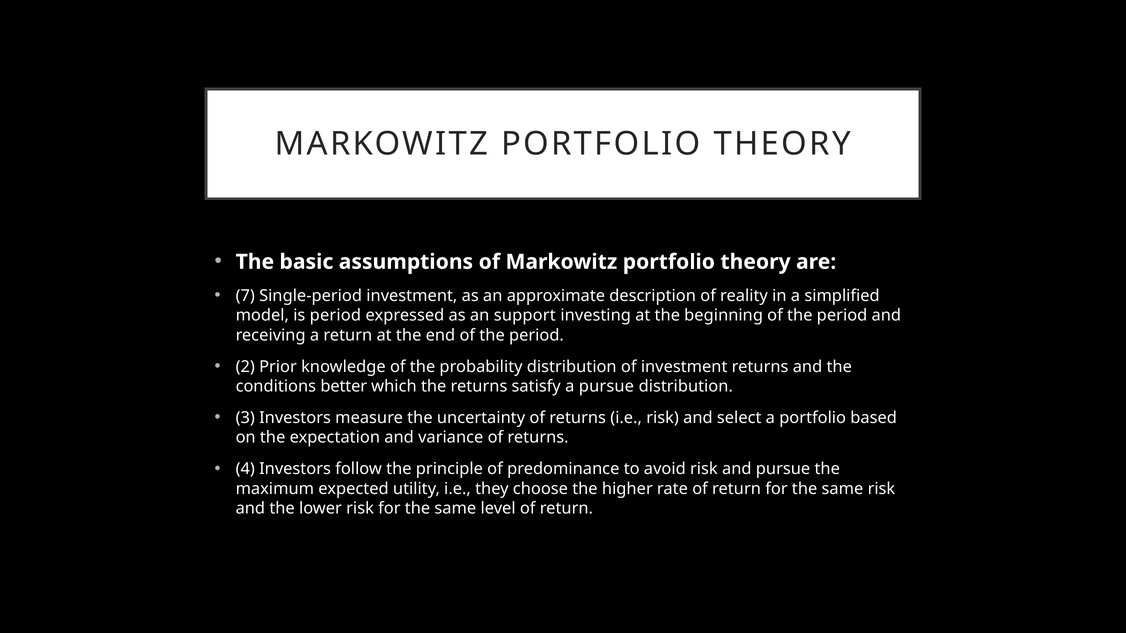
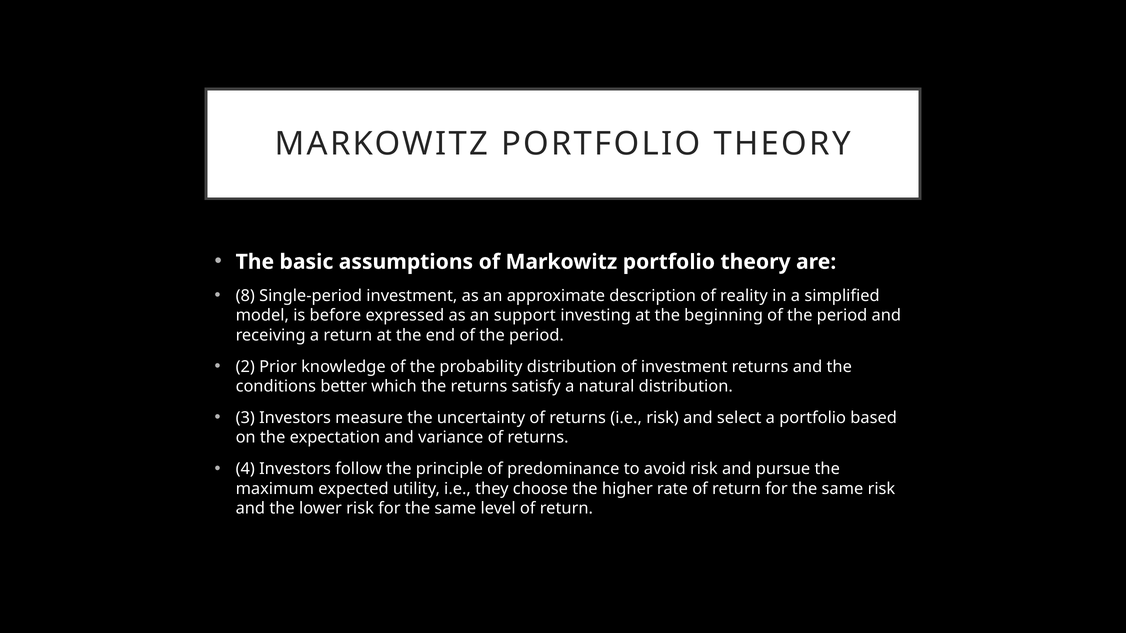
7: 7 -> 8 (245, 296)
is period: period -> before (335, 316)
a pursue: pursue -> natural (607, 387)
